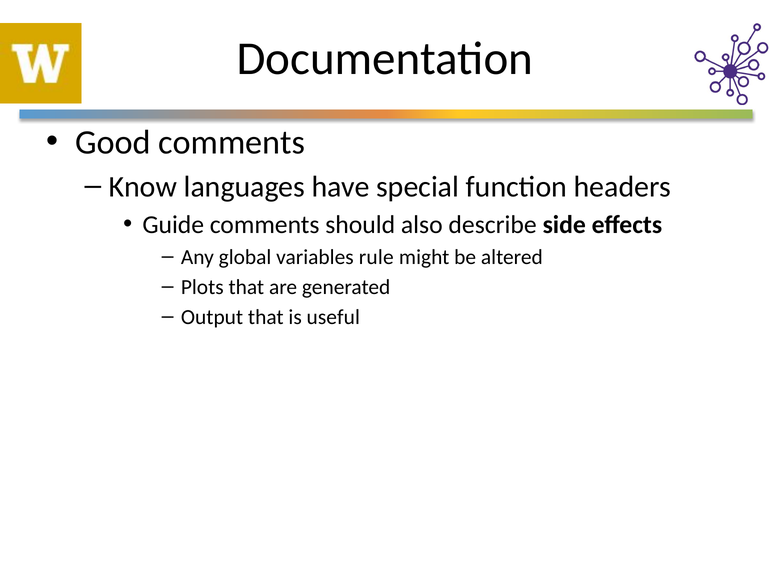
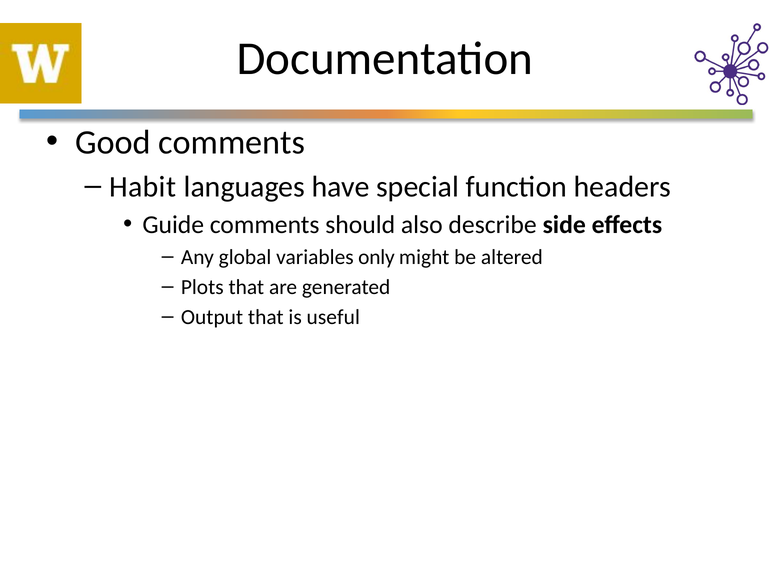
Know: Know -> Habit (143, 186)
rule: rule -> only (376, 257)
